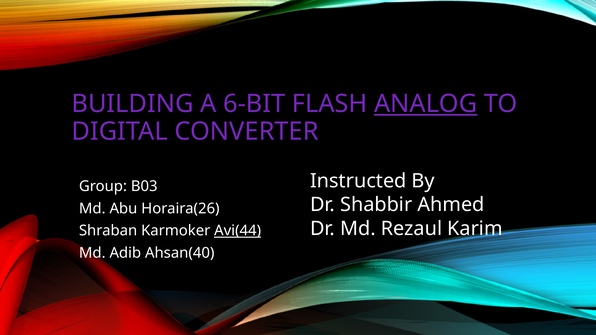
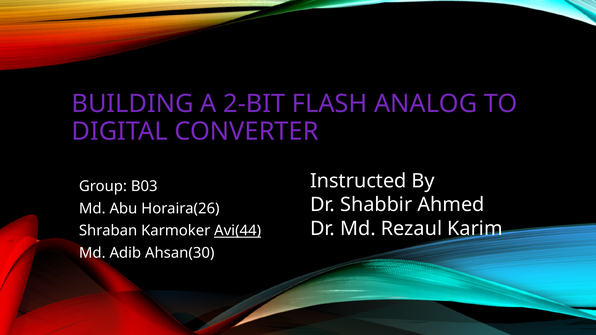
6-BIT: 6-BIT -> 2-BIT (254, 104)
ANALOG underline: present -> none (426, 104)
Ahsan(40: Ahsan(40 -> Ahsan(30 (180, 253)
